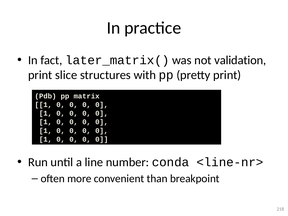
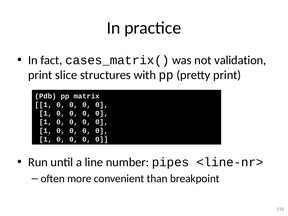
later_matrix(: later_matrix( -> cases_matrix( (117, 60)
conda: conda -> pipes (171, 162)
